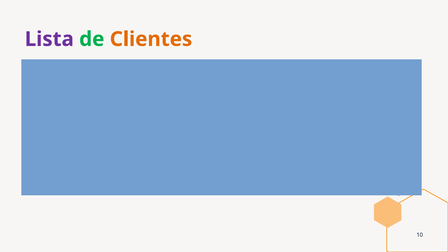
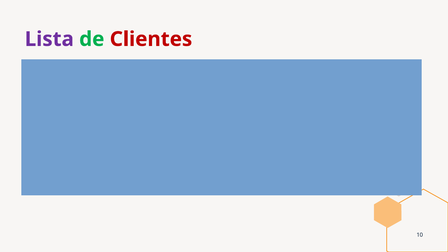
Clientes colour: orange -> red (151, 39)
